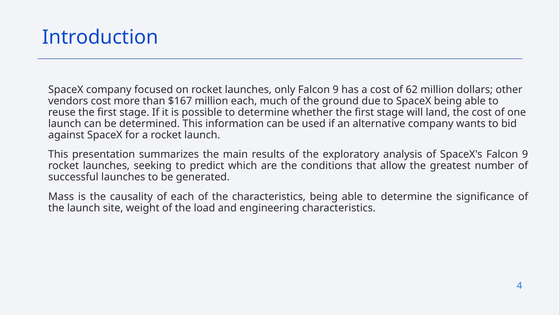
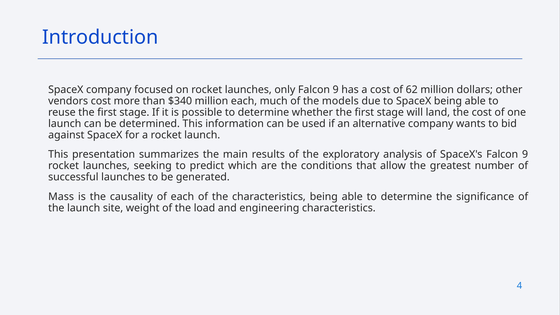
$167: $167 -> $340 (180, 101)
ground: ground -> models (340, 101)
